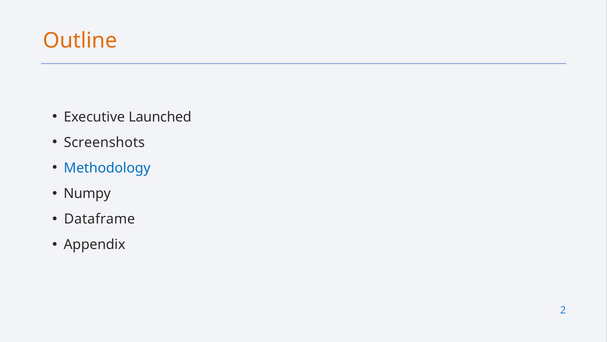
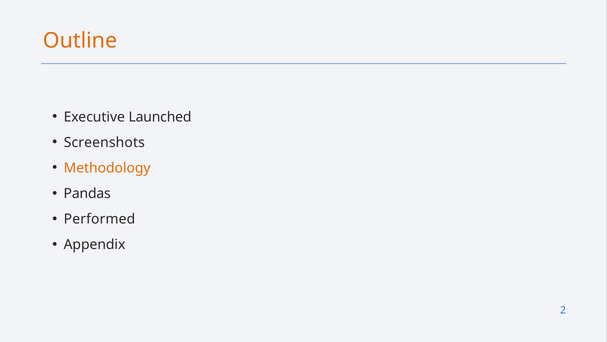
Methodology colour: blue -> orange (107, 168)
Numpy: Numpy -> Pandas (87, 193)
Dataframe: Dataframe -> Performed (99, 219)
